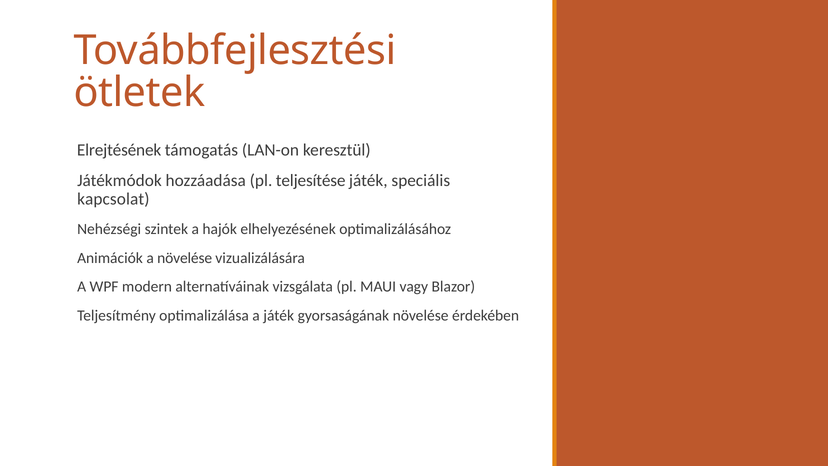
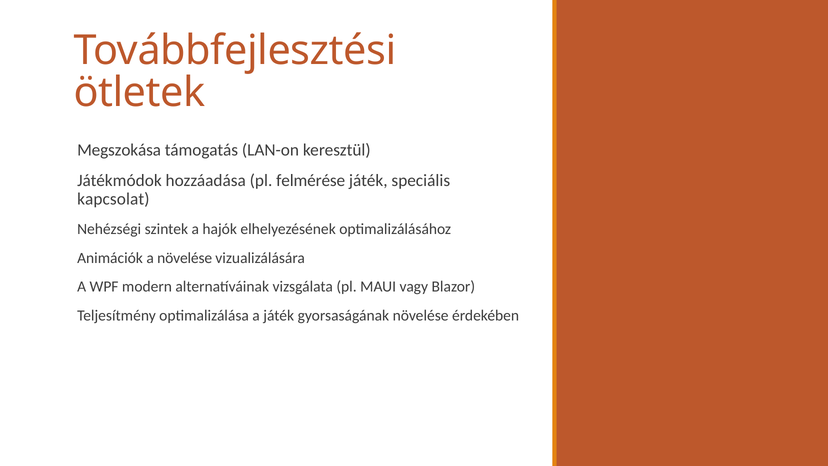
Elrejtésének: Elrejtésének -> Megszokása (119, 150)
teljesítése: teljesítése -> felmérése (311, 181)
